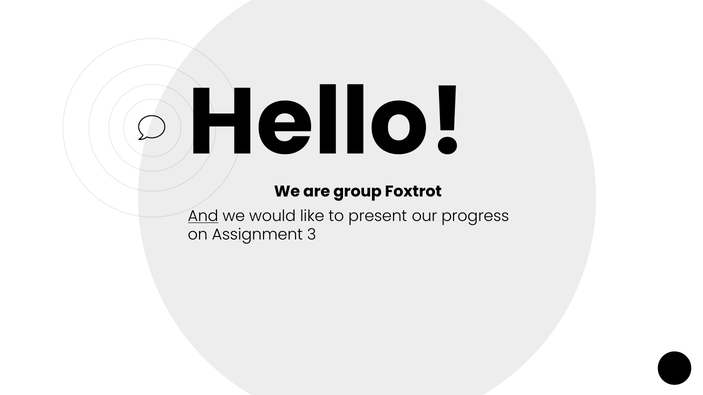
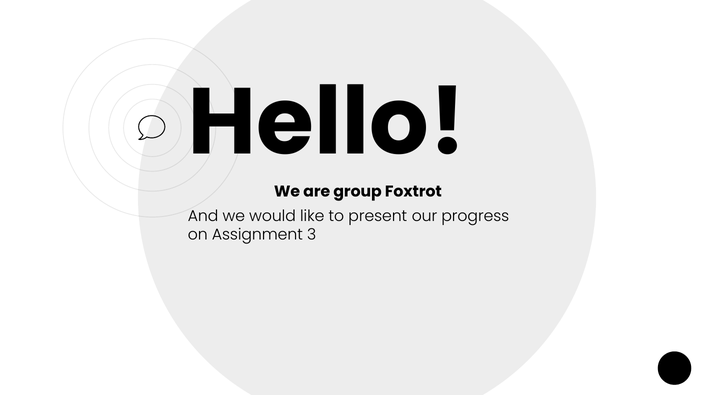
And underline: present -> none (203, 216)
